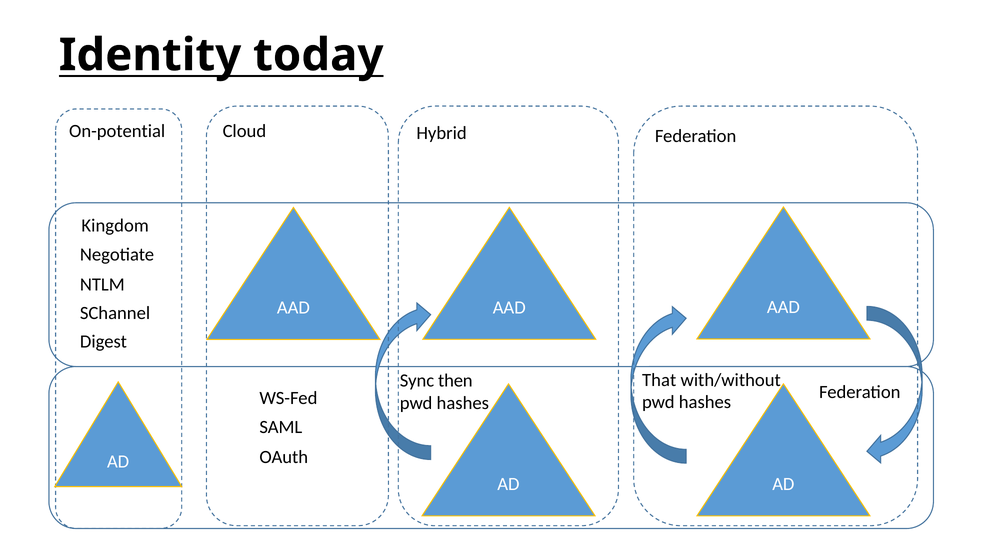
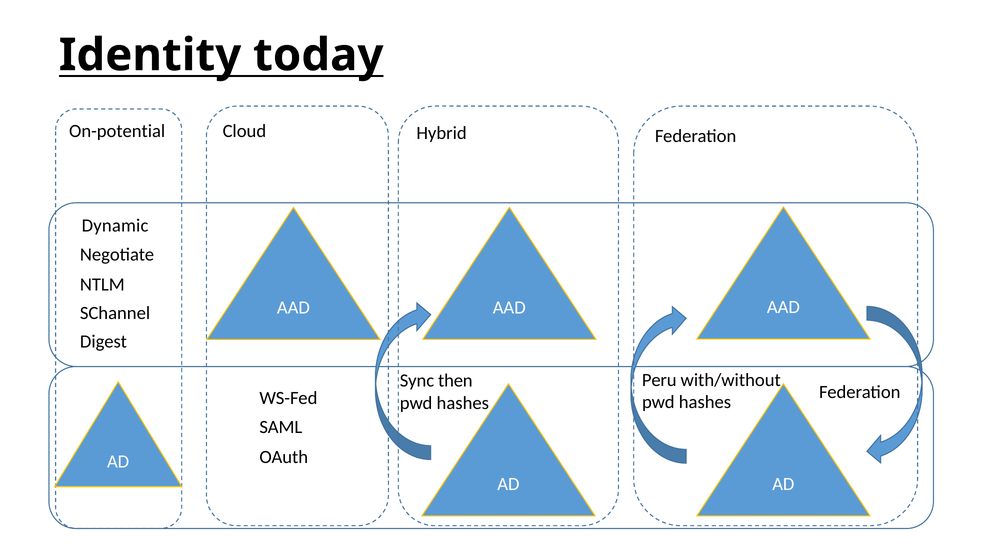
Kingdom: Kingdom -> Dynamic (115, 226)
That: That -> Peru (659, 380)
